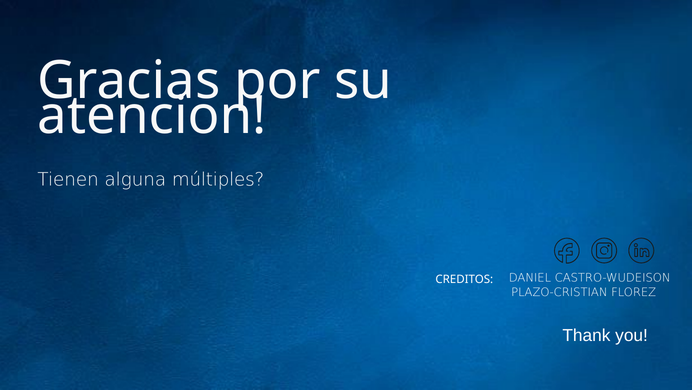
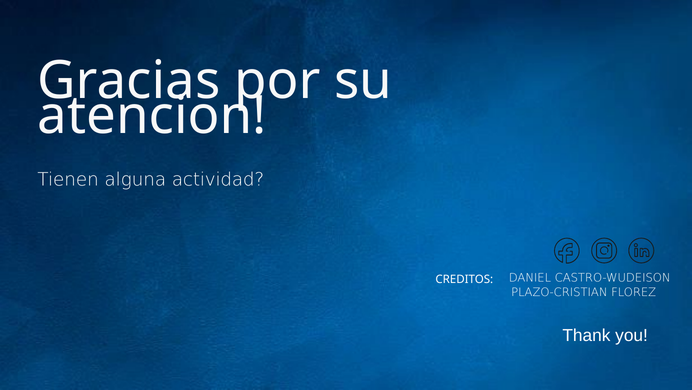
múltiples: múltiples -> actividad (218, 180)
